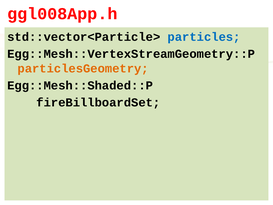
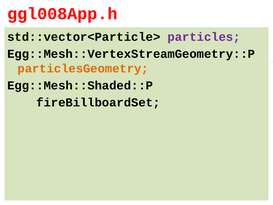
particles colour: blue -> purple (204, 37)
